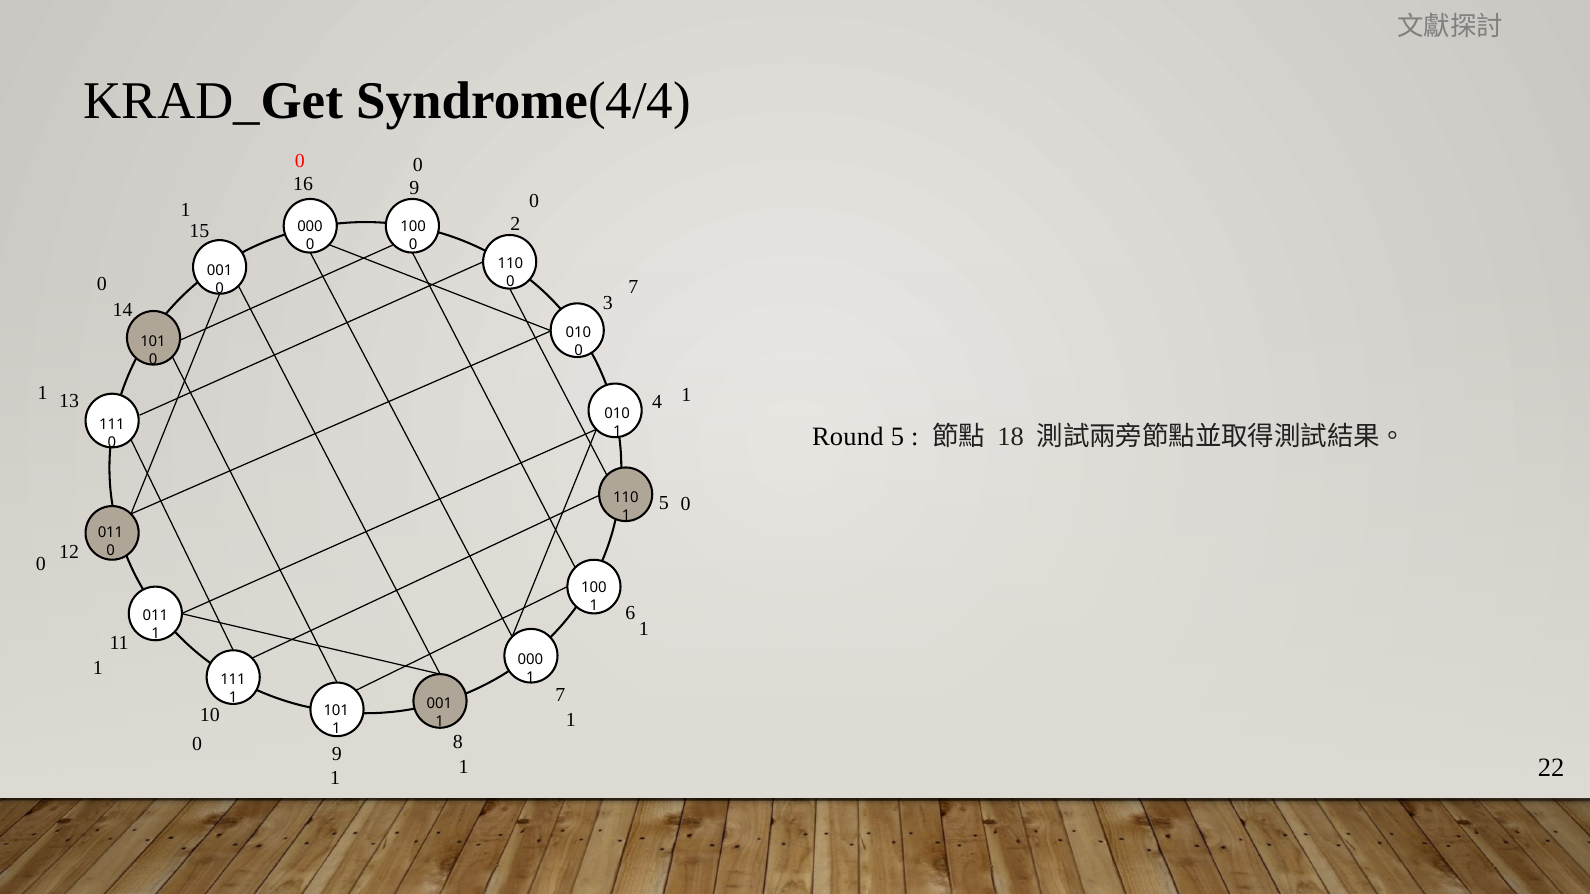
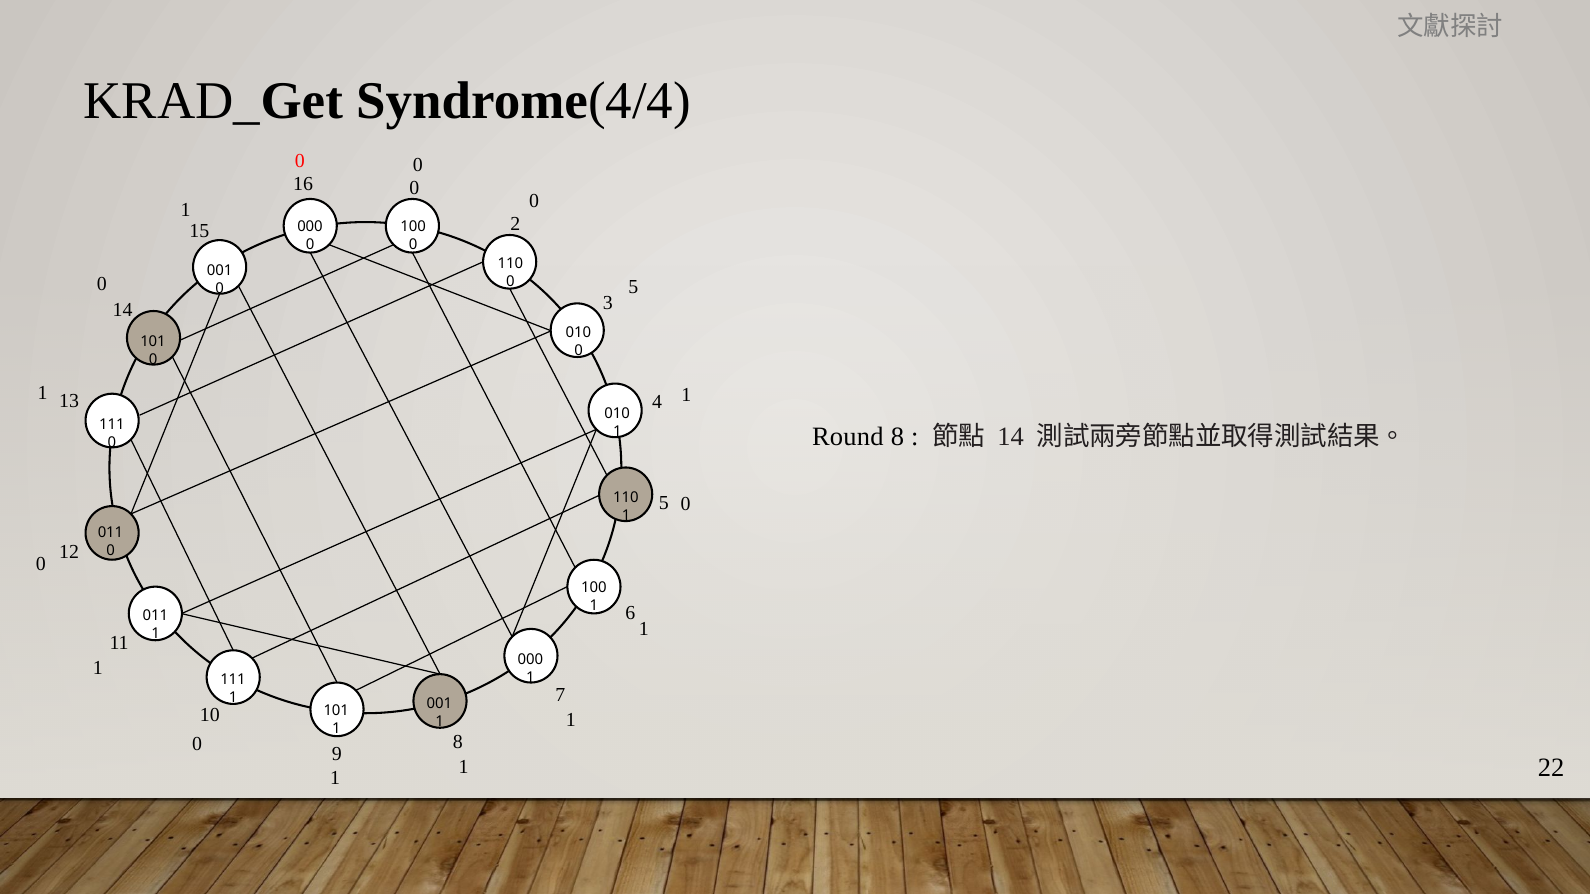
16 9: 9 -> 0 (414, 188)
0 7: 7 -> 5 (633, 287)
Round 5: 5 -> 8 (897, 437)
18: 18 -> 14 (1011, 437)
